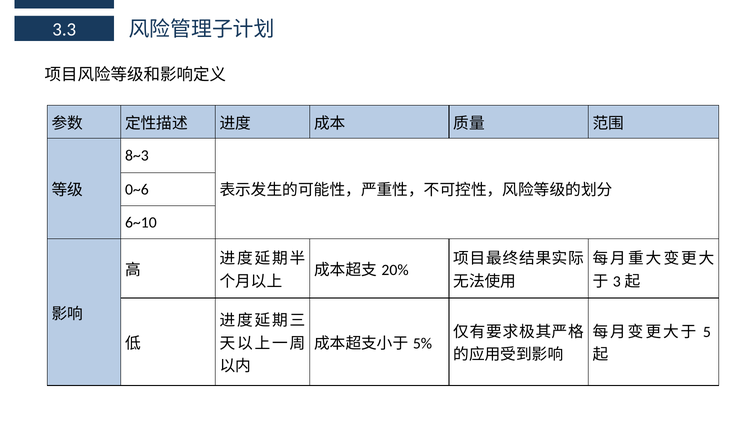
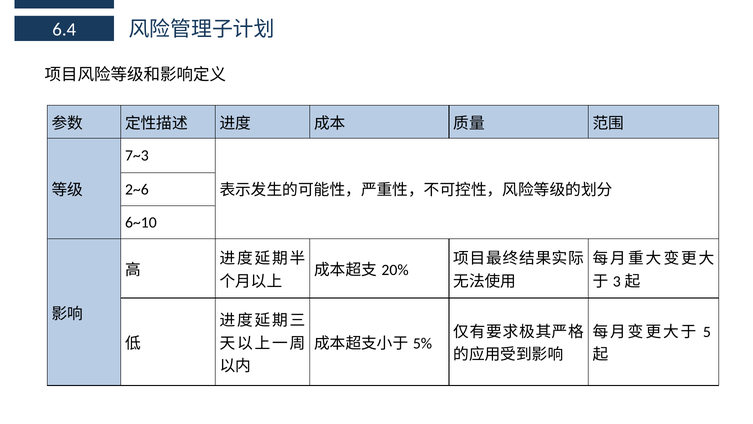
3.3: 3.3 -> 6.4 (64, 30)
8~3: 8~3 -> 7~3 (137, 156)
0~6: 0~6 -> 2~6 (137, 189)
